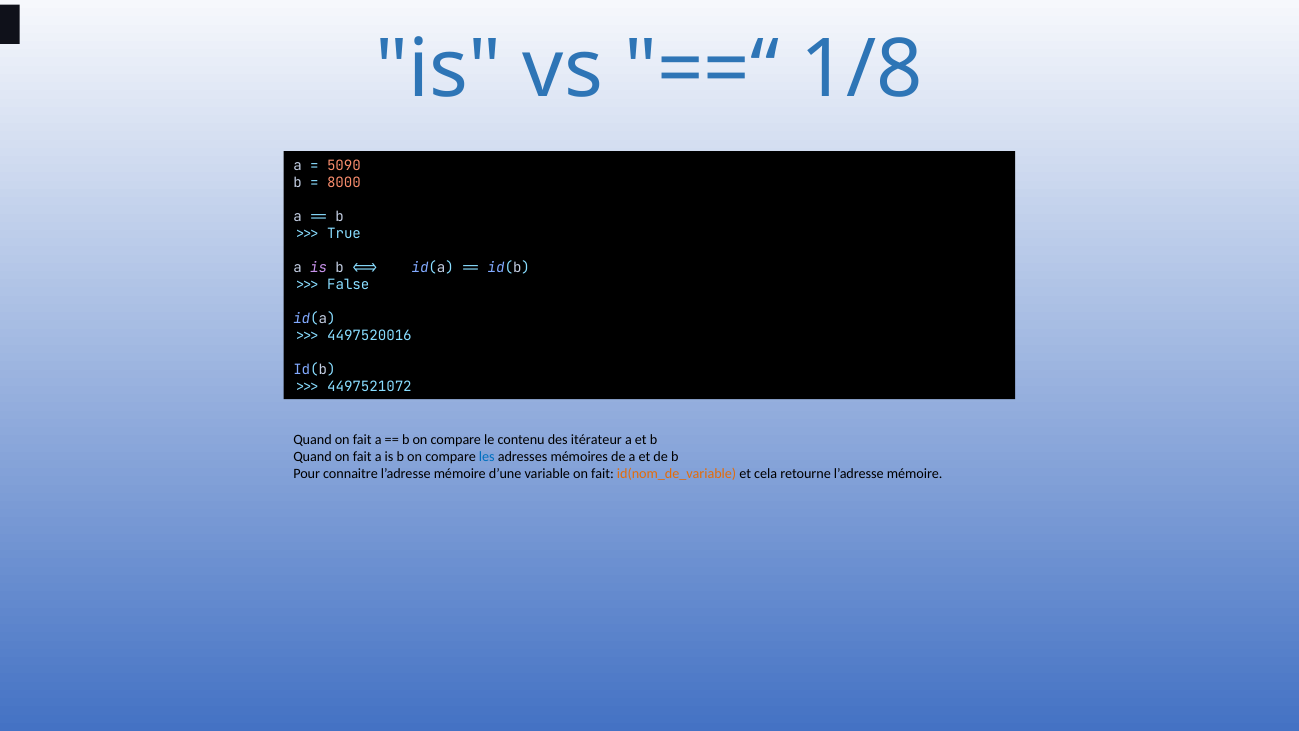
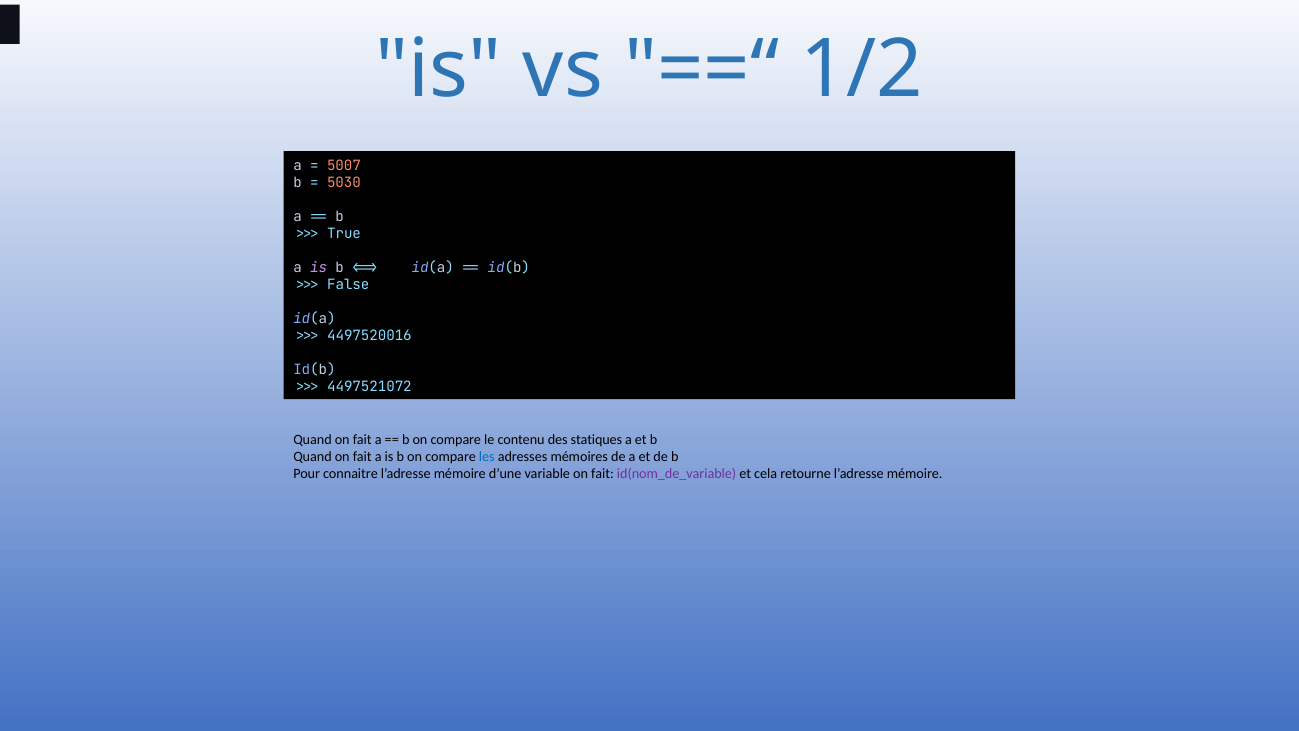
1/8: 1/8 -> 1/2 (862, 70)
5090: 5090 -> 5007 (344, 165)
8000: 8000 -> 5030 (344, 182)
itérateur: itérateur -> statiques (596, 439)
id(nom_de_variable colour: orange -> purple (677, 473)
